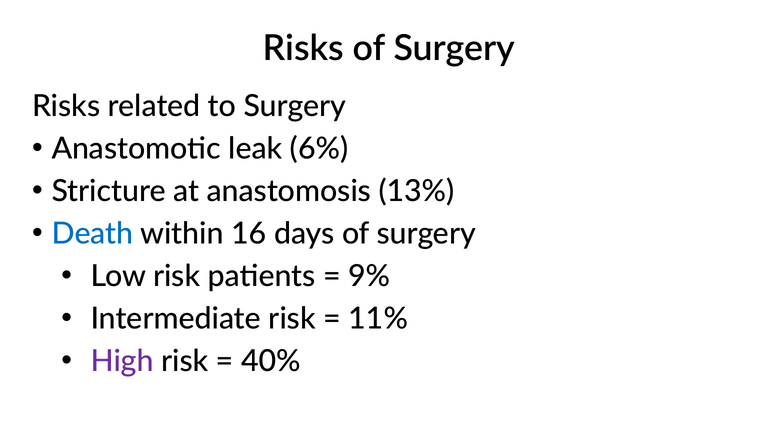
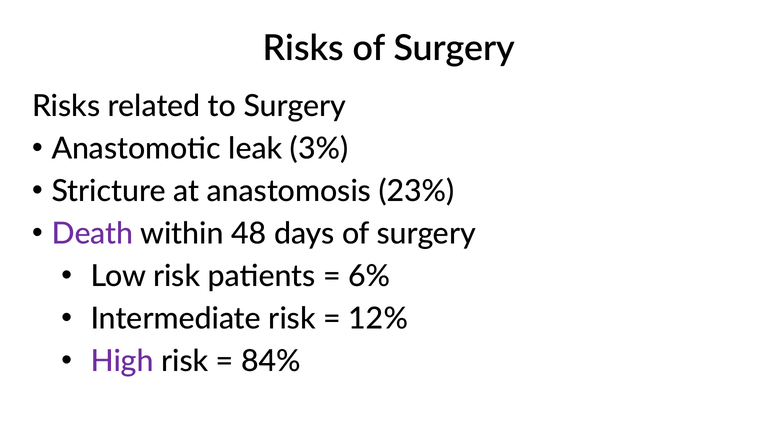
6%: 6% -> 3% (319, 149)
13%: 13% -> 23% (417, 191)
Death colour: blue -> purple (92, 234)
16: 16 -> 48 (249, 234)
9%: 9% -> 6% (369, 276)
11%: 11% -> 12% (378, 319)
40%: 40% -> 84% (271, 361)
